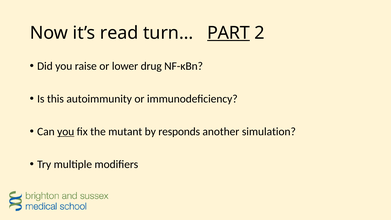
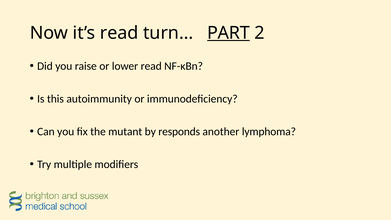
lower drug: drug -> read (151, 66)
you underline: present -> none (66, 132)
simulation: simulation -> lymphoma (269, 132)
